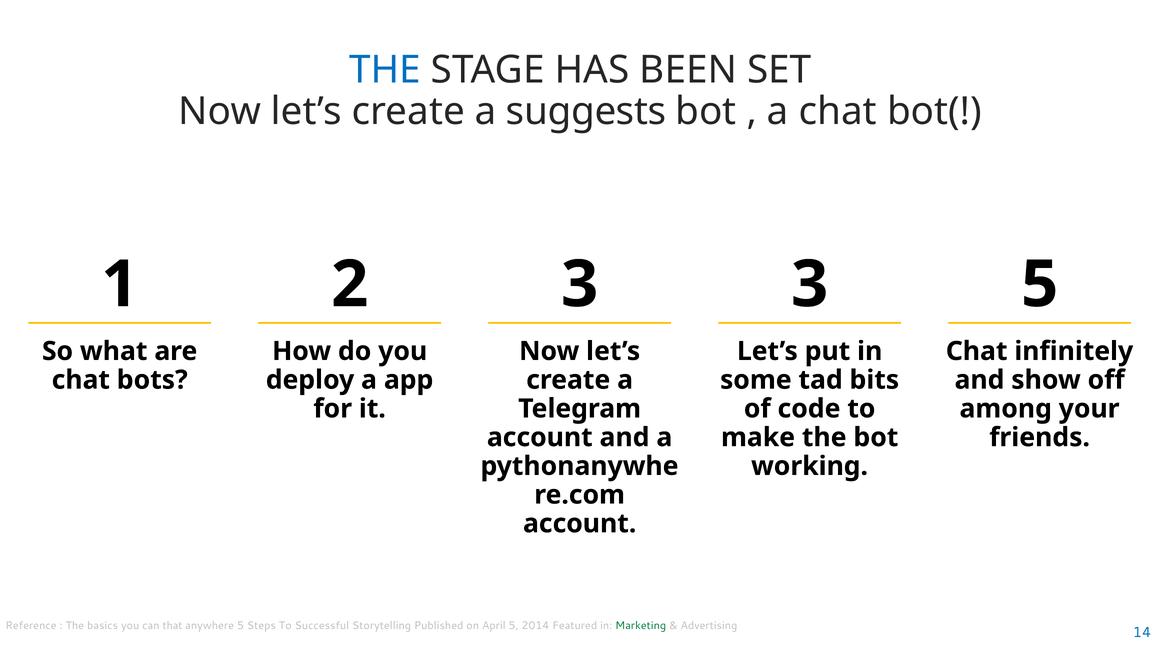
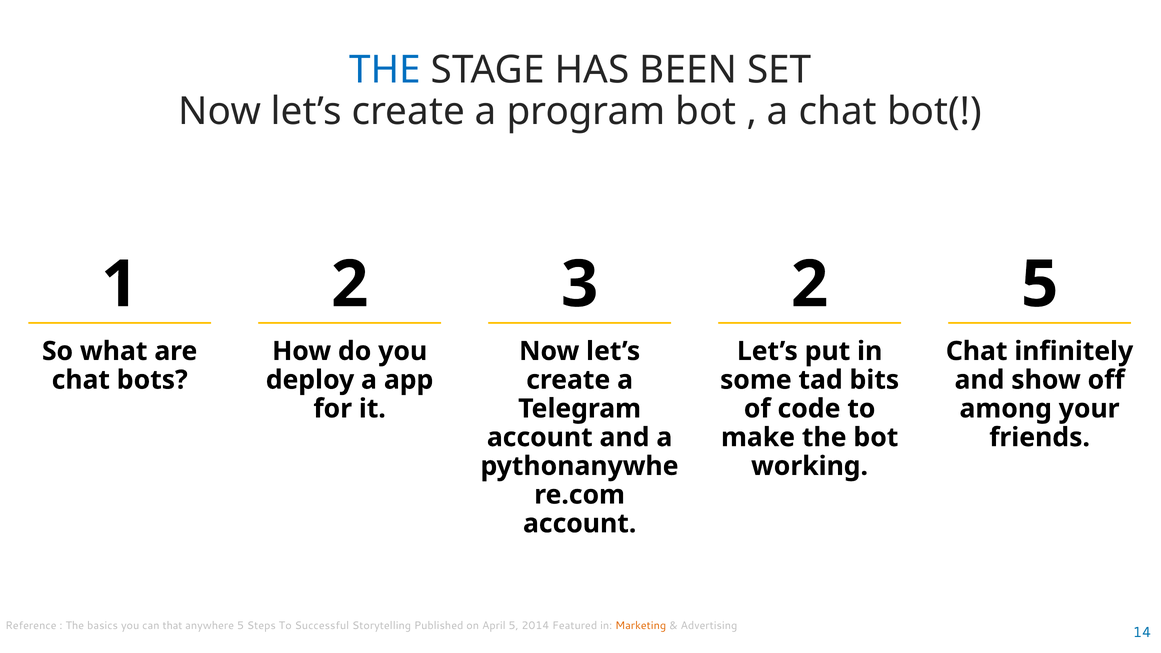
suggests: suggests -> program (586, 112)
3 3: 3 -> 2 (810, 285)
Marketing colour: green -> orange (641, 626)
